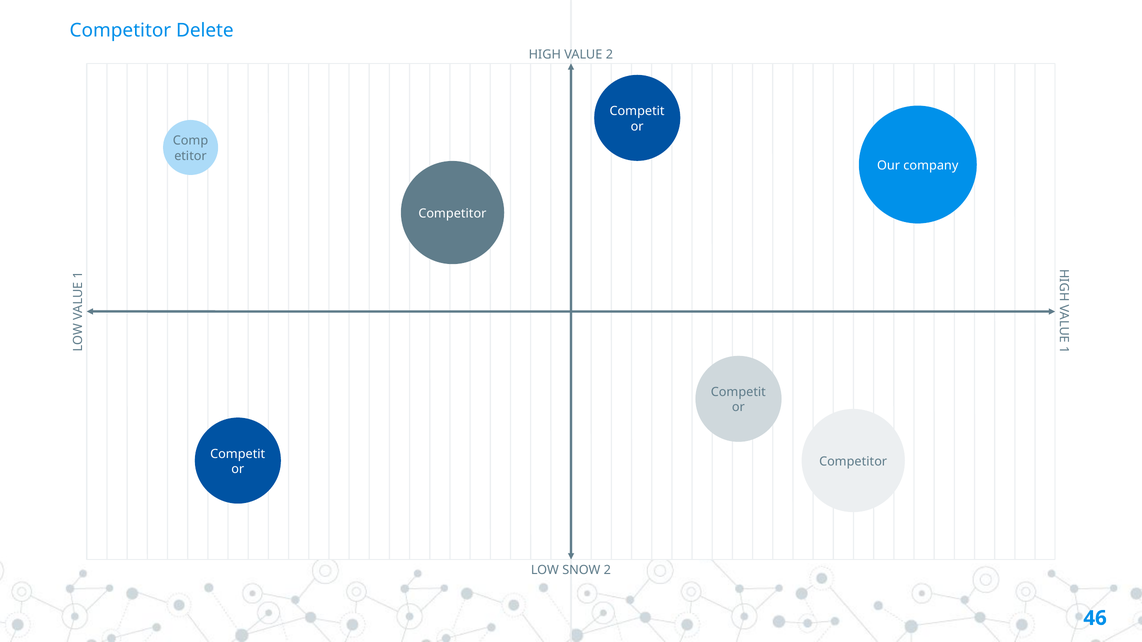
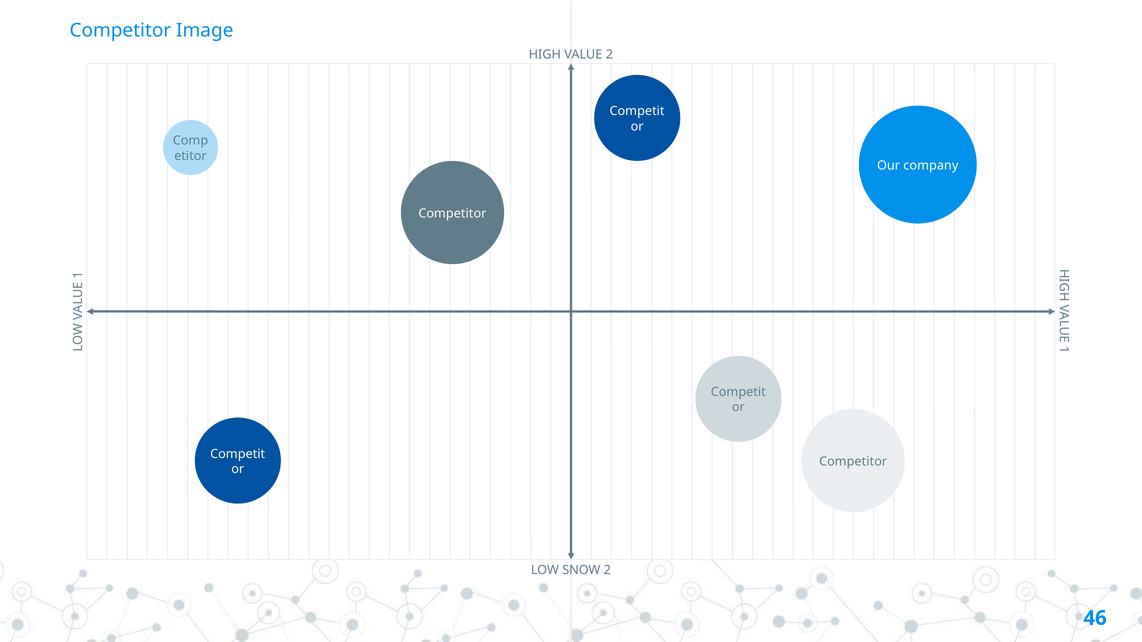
Delete: Delete -> Image (205, 30)
